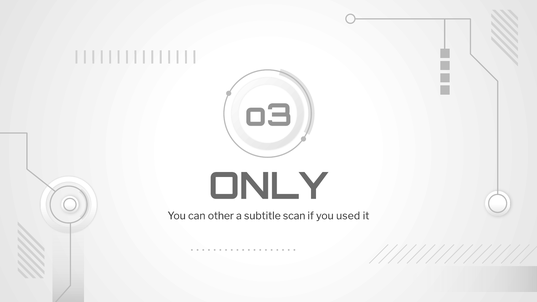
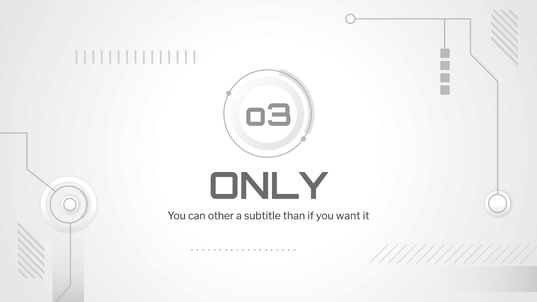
scan: scan -> than (294, 216)
used: used -> want (348, 216)
